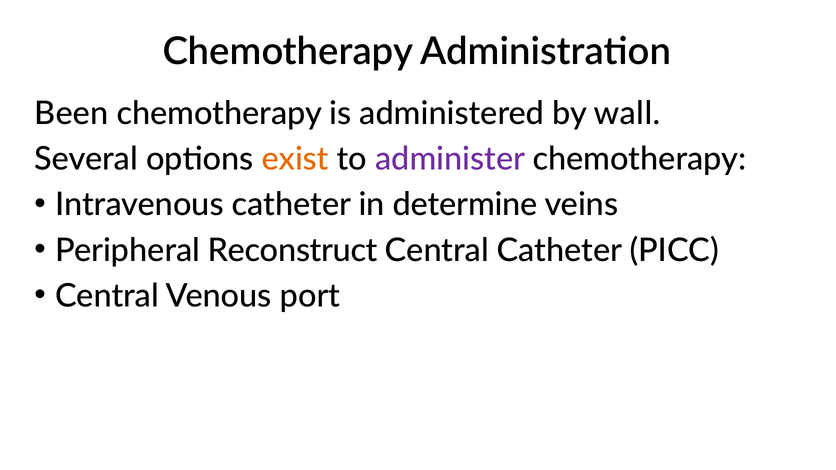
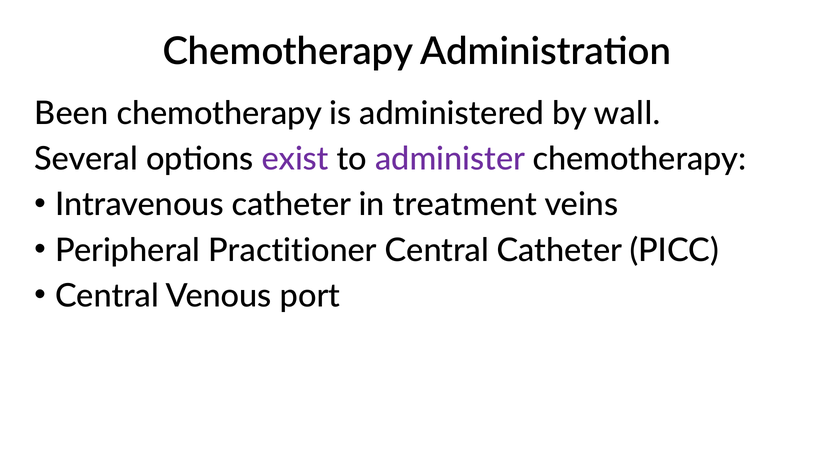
exist colour: orange -> purple (295, 159)
determine: determine -> treatment (465, 205)
Reconstruct: Reconstruct -> Practitioner (293, 250)
